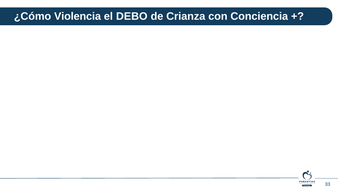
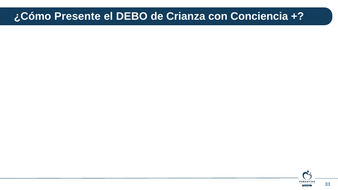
Violencia: Violencia -> Presente (77, 16)
